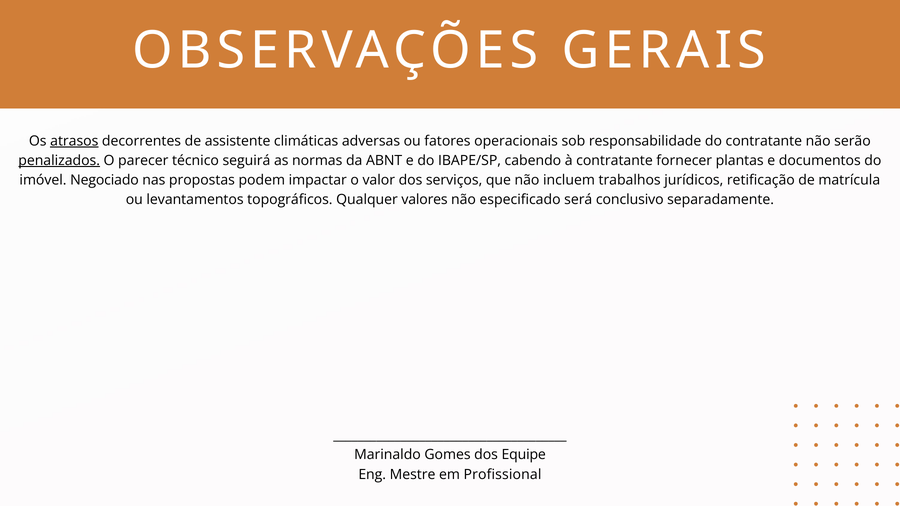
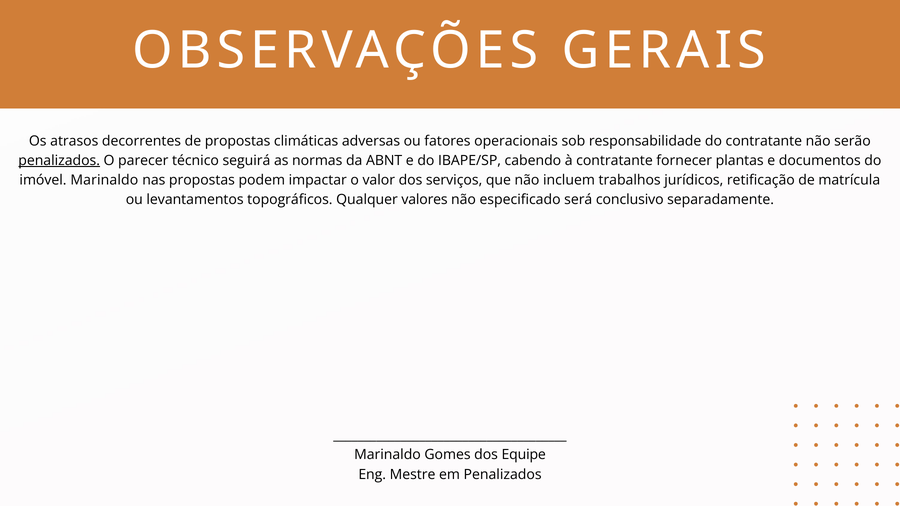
atrasos underline: present -> none (74, 141)
de assistente: assistente -> propostas (238, 141)
imóvel Negociado: Negociado -> Marinaldo (104, 180)
em Profissional: Profissional -> Penalizados (503, 475)
